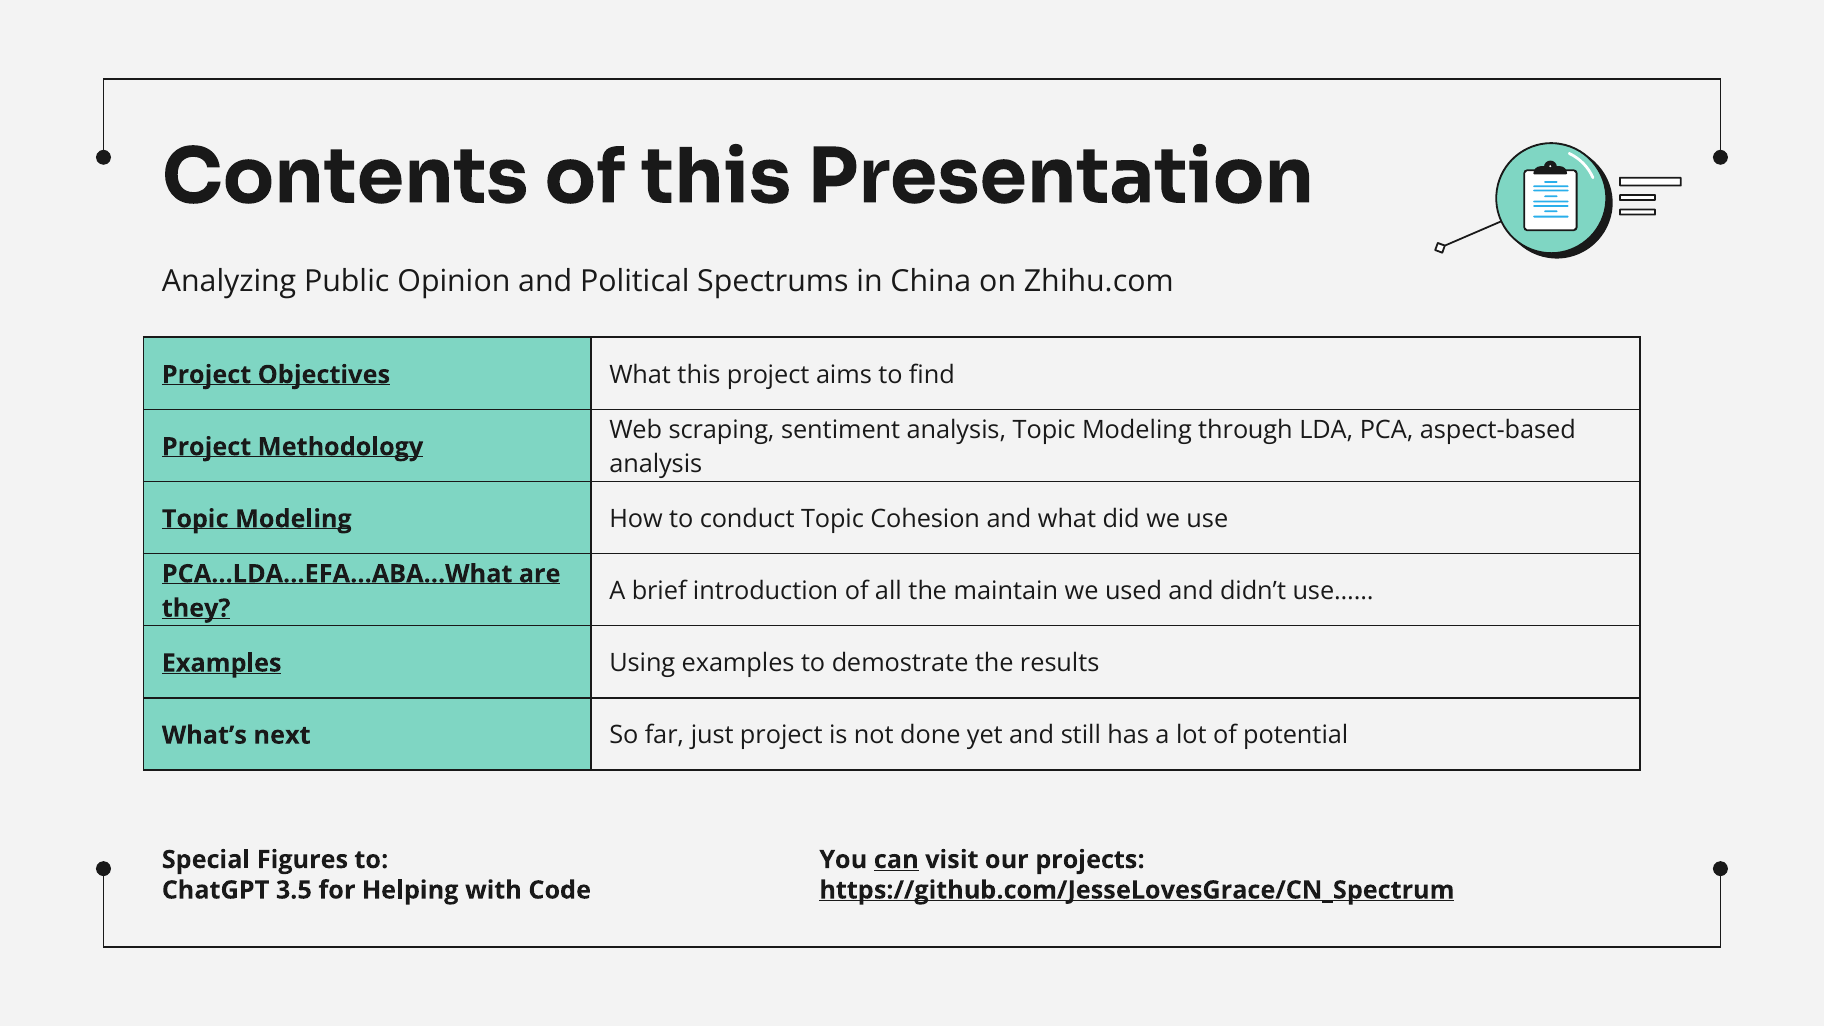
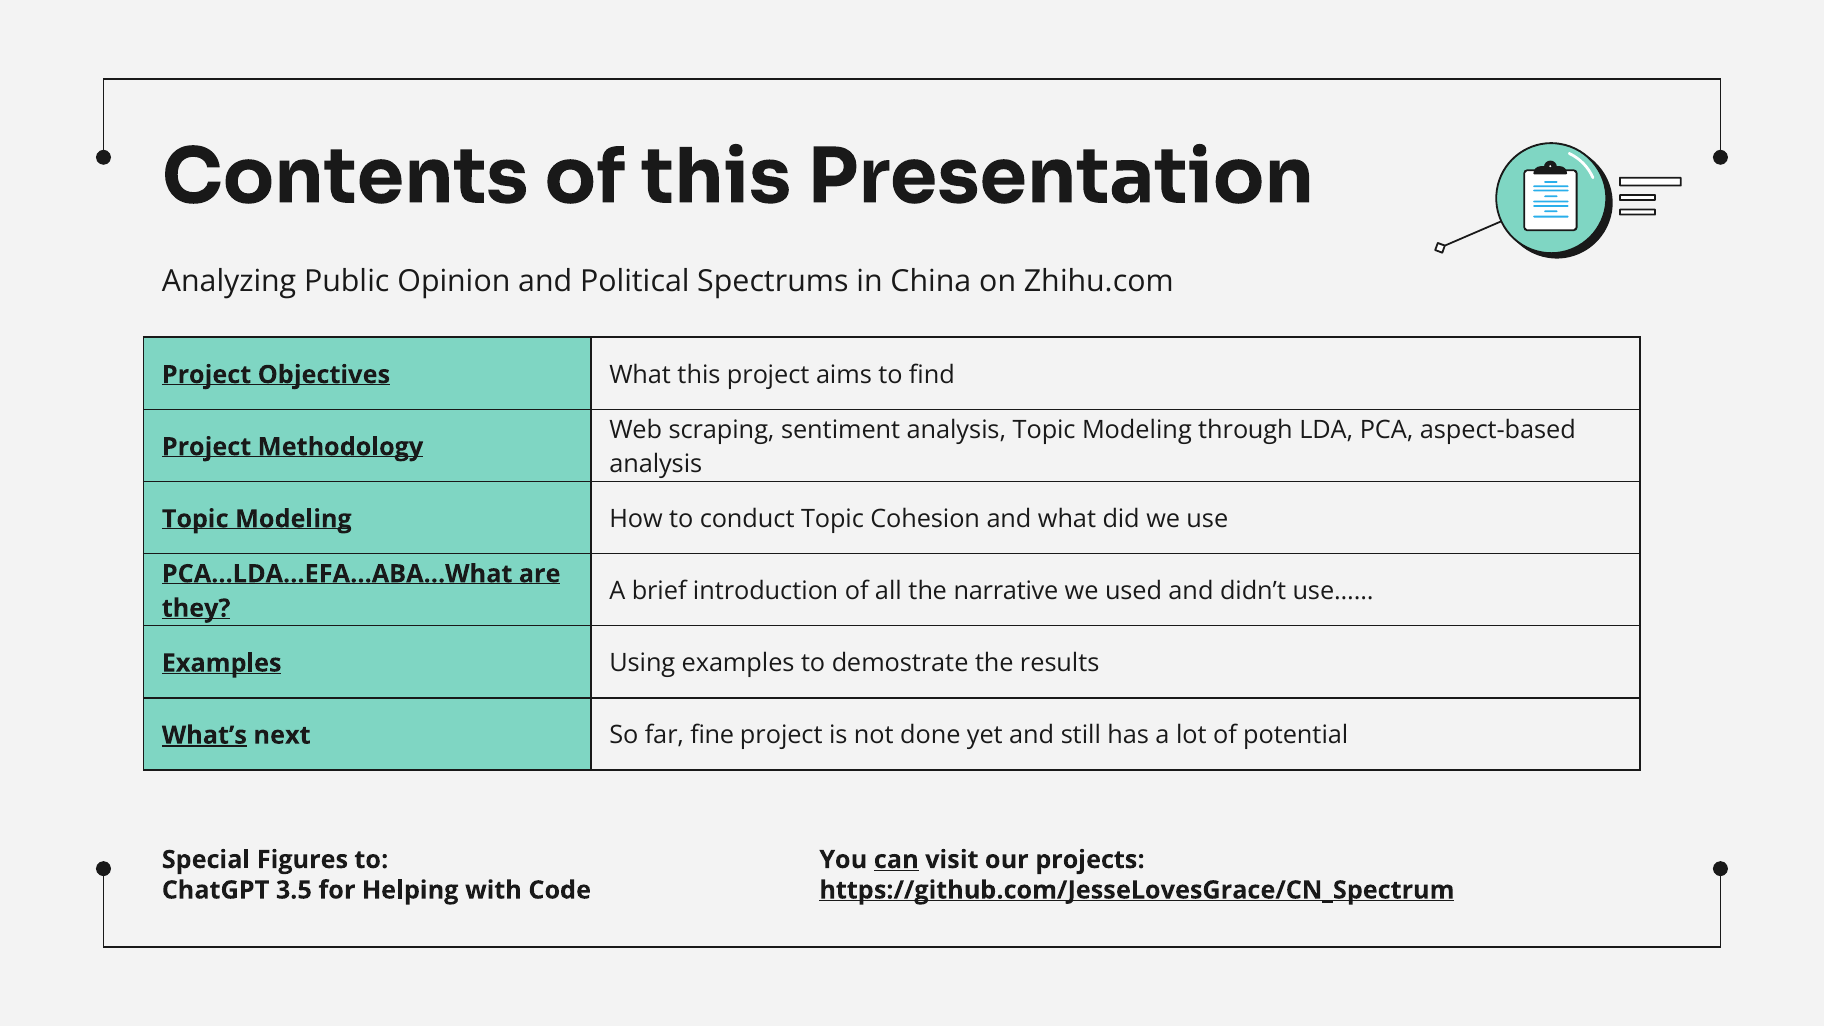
maintain: maintain -> narrative (1006, 591)
What’s underline: none -> present (204, 735)
just: just -> fine (712, 735)
